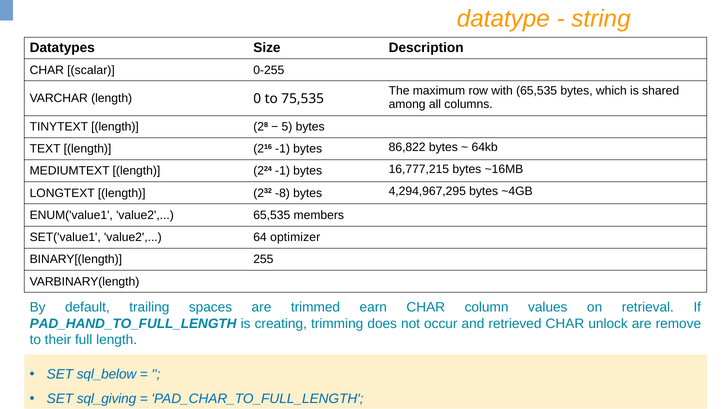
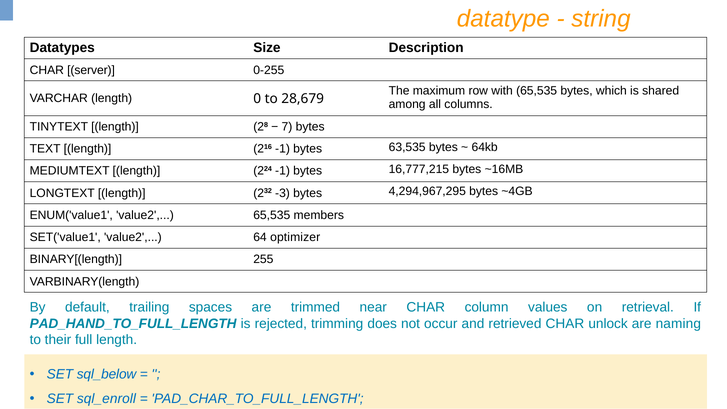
scalar: scalar -> server (91, 70)
75,535: 75,535 -> 28,679 (303, 99)
5: 5 -> 7 (287, 127)
86,822: 86,822 -> 63,535 (407, 147)
-8: -8 -> -3 (282, 193)
earn: earn -> near (373, 307)
creating: creating -> rejected (281, 324)
remove: remove -> naming (678, 324)
sql_giving: sql_giving -> sql_enroll (106, 399)
